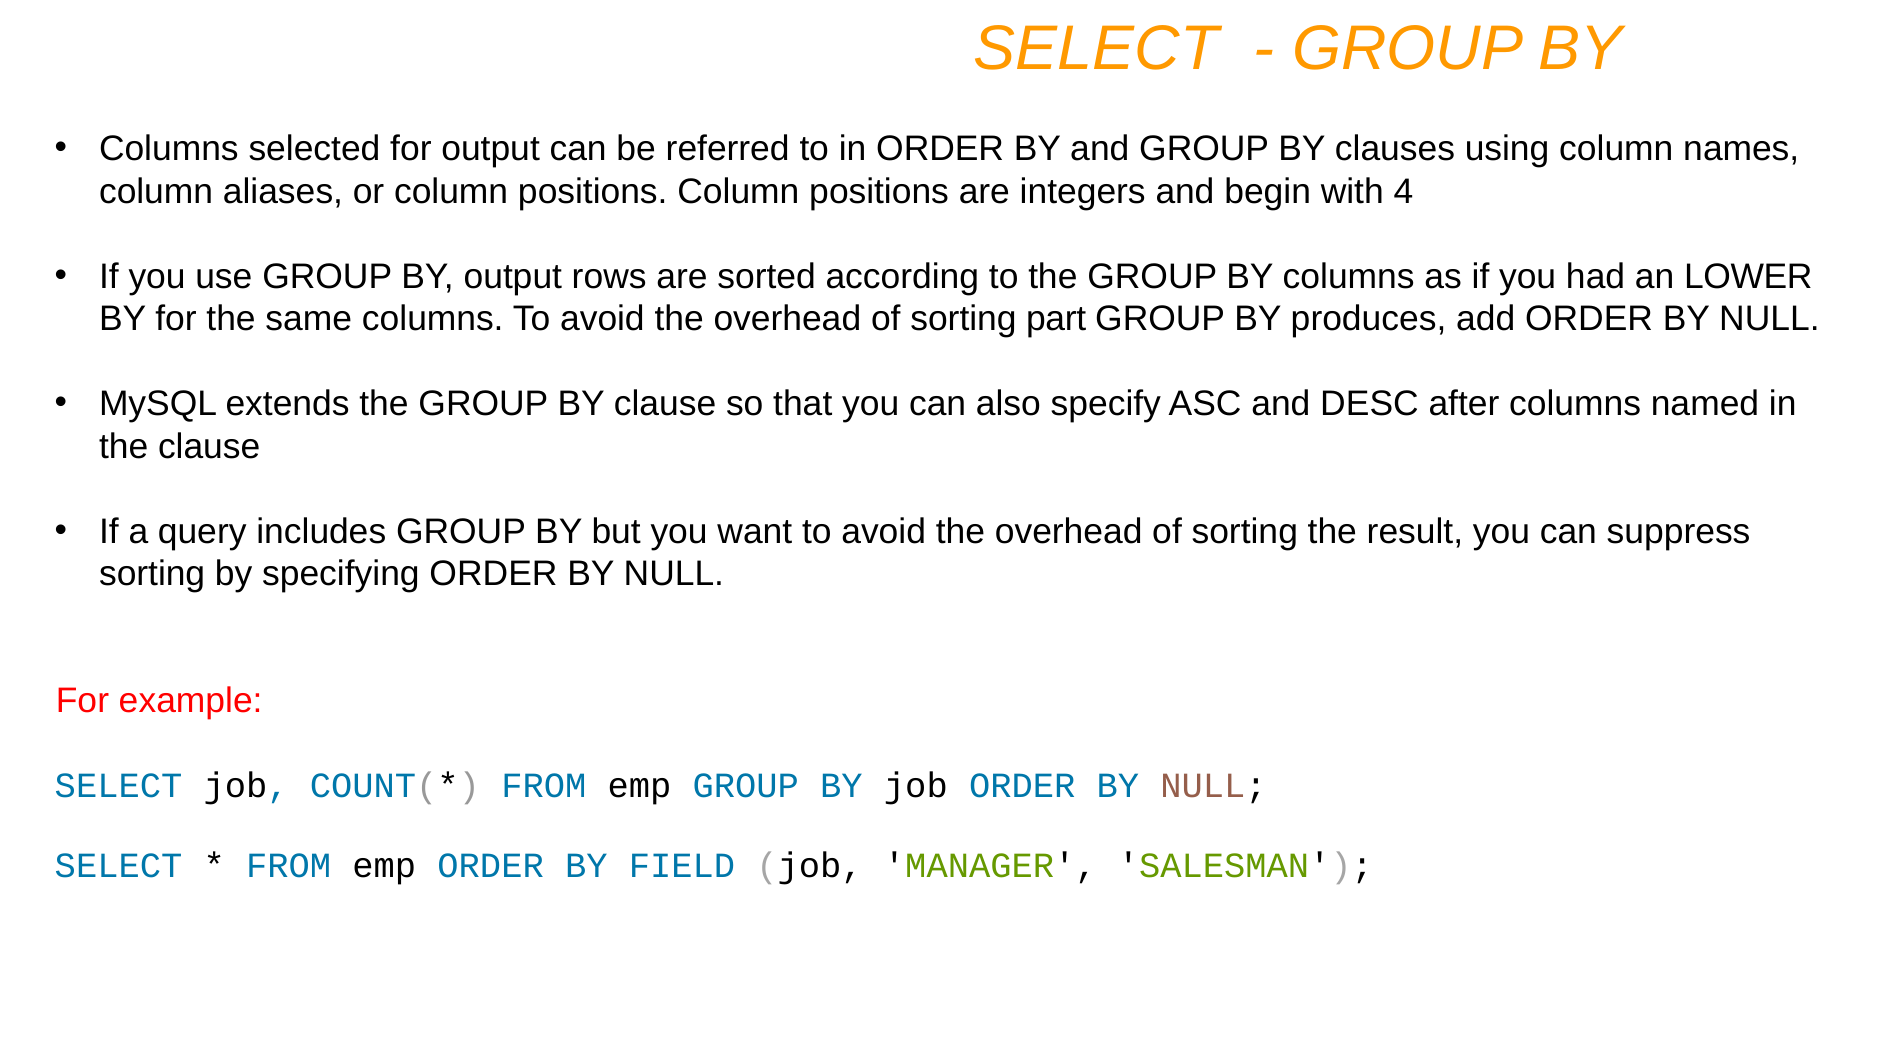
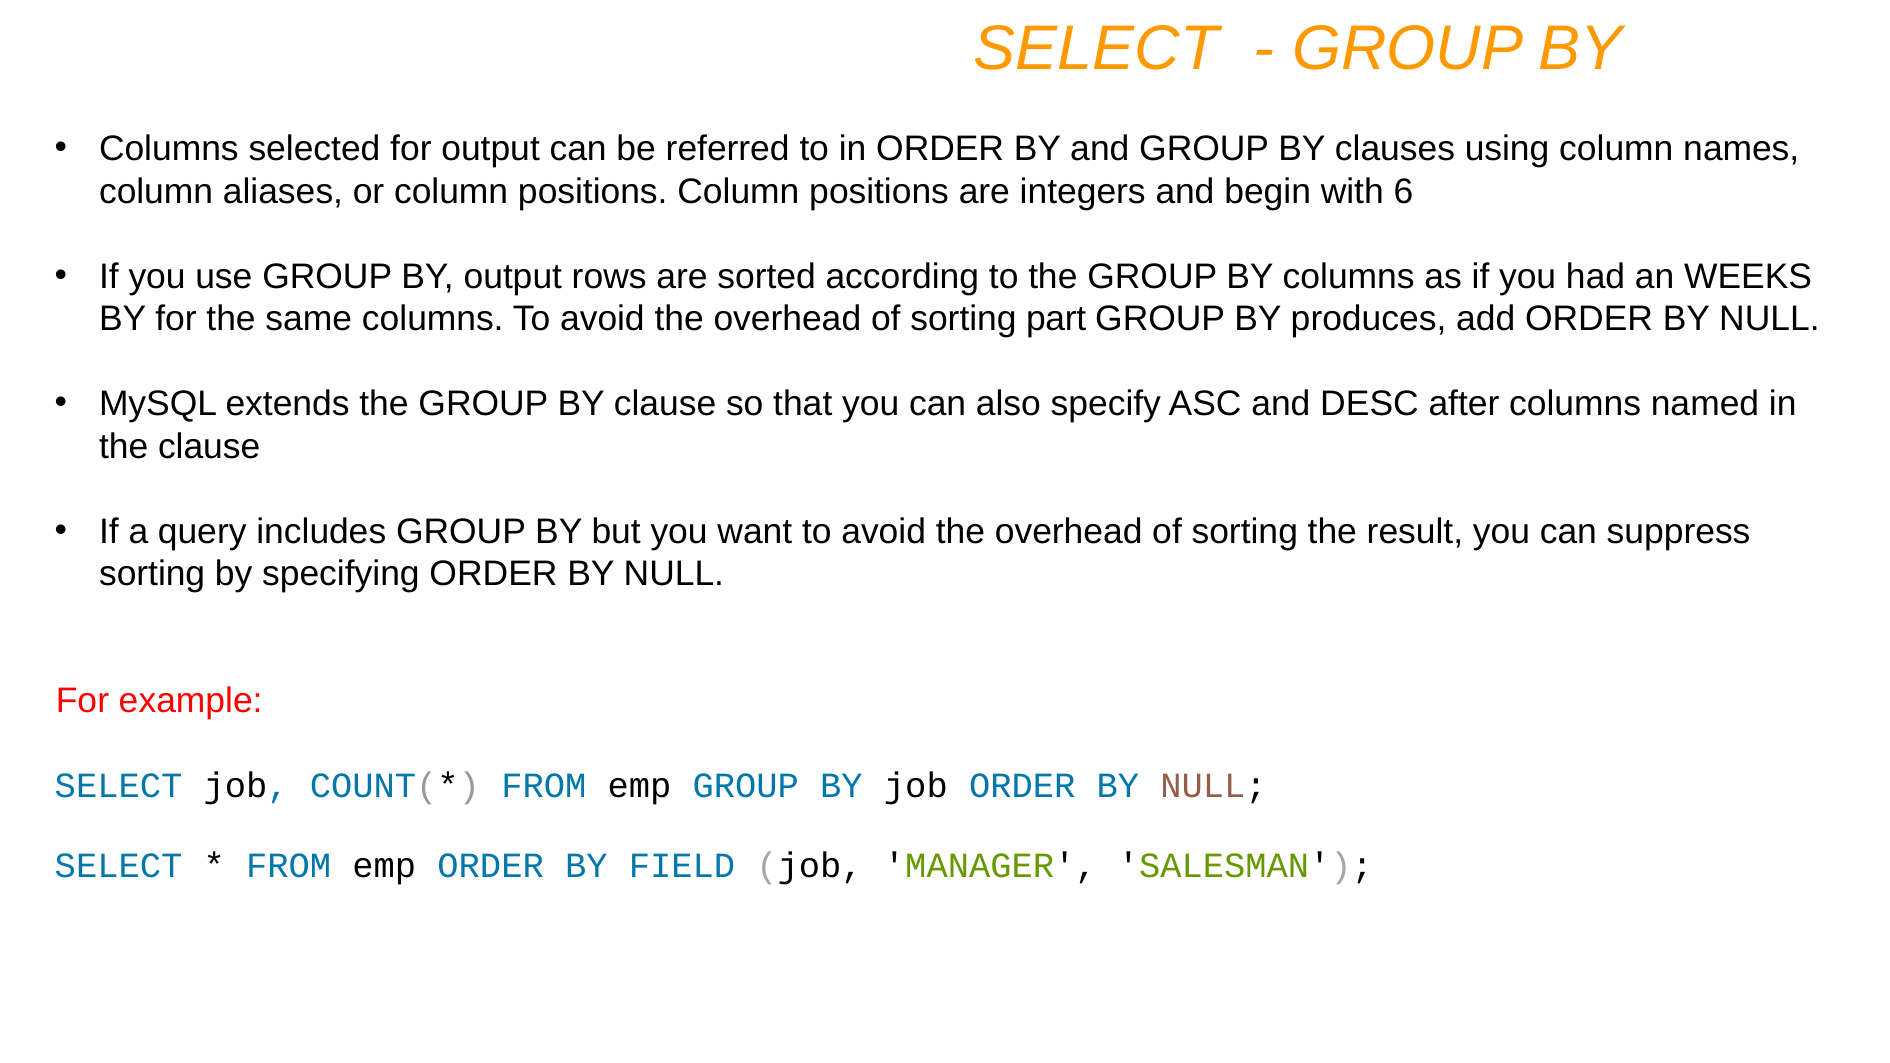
4: 4 -> 6 (1403, 191)
LOWER: LOWER -> WEEKS (1748, 276)
